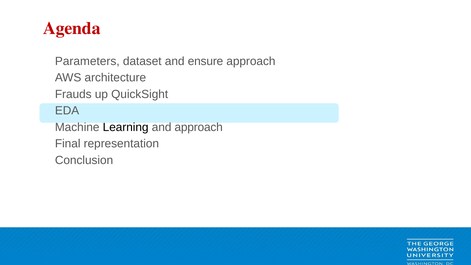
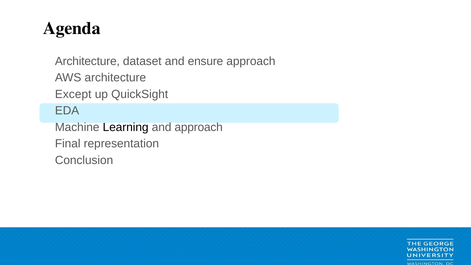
Agenda colour: red -> black (72, 28)
Parameters: Parameters -> Architecture (87, 61)
Frauds: Frauds -> Except (73, 94)
